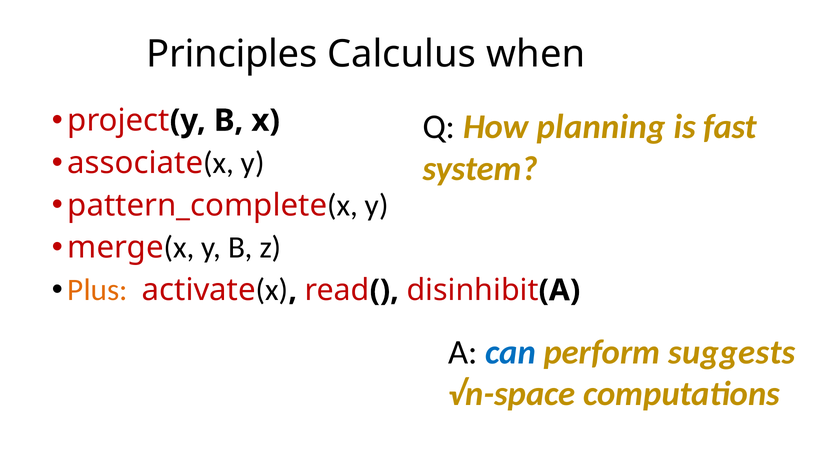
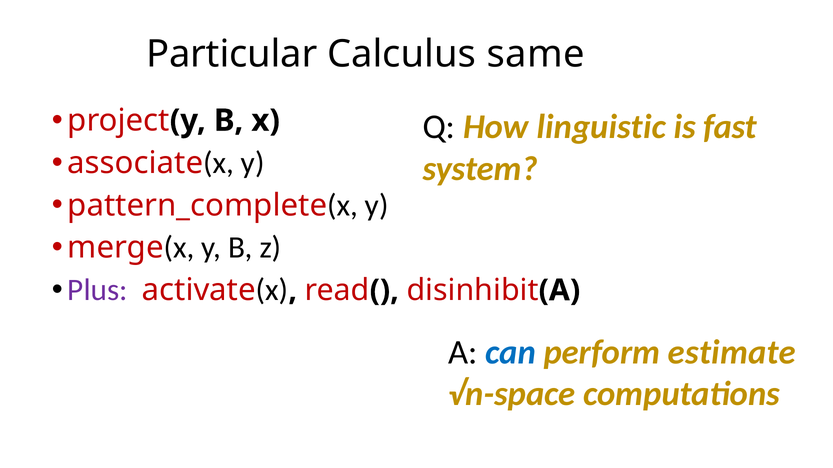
Principles: Principles -> Particular (232, 54)
when: when -> same (536, 54)
planning: planning -> linguistic (601, 127)
Plus colour: orange -> purple (98, 290)
suggests: suggests -> estimate (732, 353)
